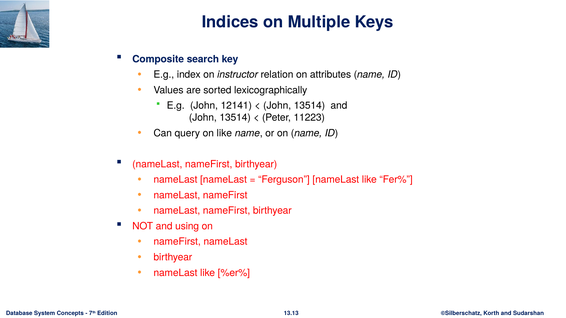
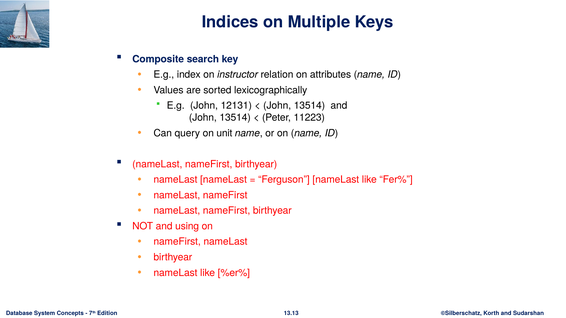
12141: 12141 -> 12131 (236, 106)
on like: like -> unit (224, 133)
